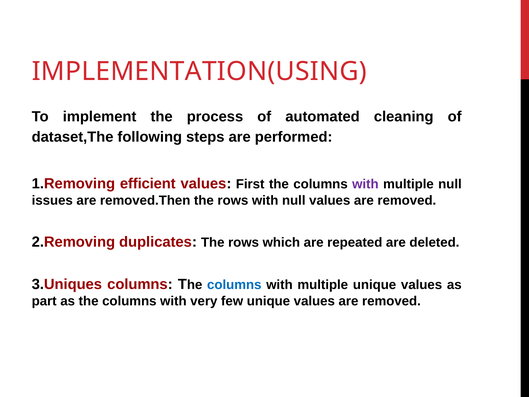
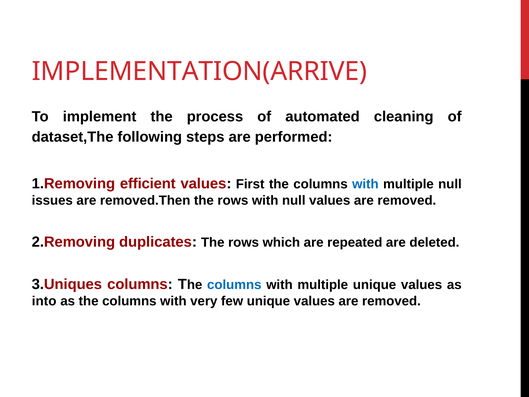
IMPLEMENTATION(USING: IMPLEMENTATION(USING -> IMPLEMENTATION(ARRIVE (199, 71)
with colour: purple -> blue (365, 184)
part: part -> into (44, 301)
